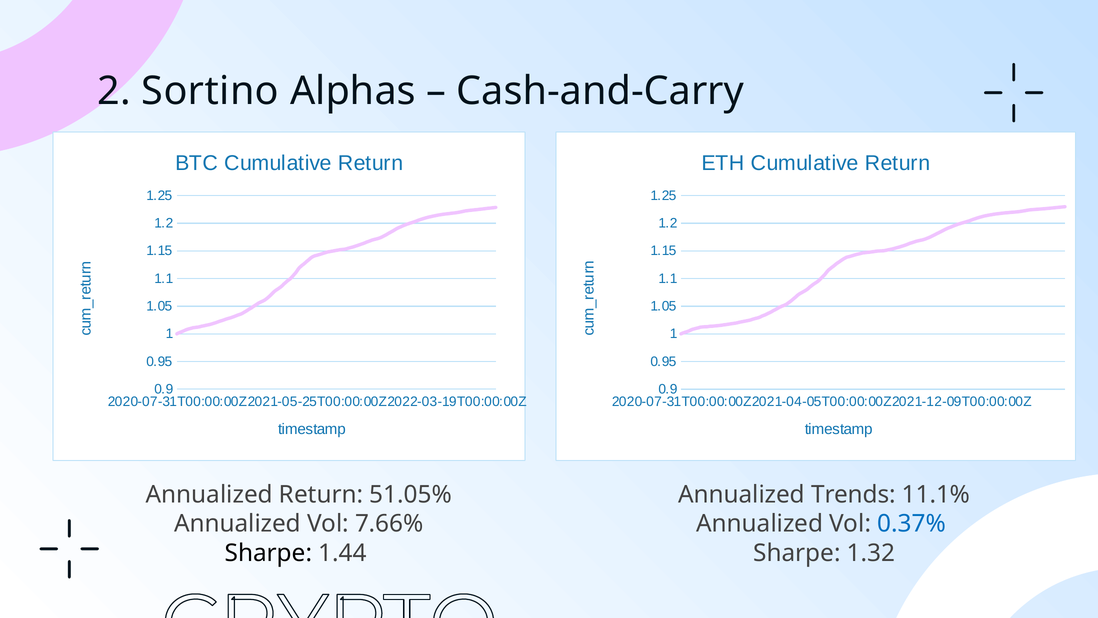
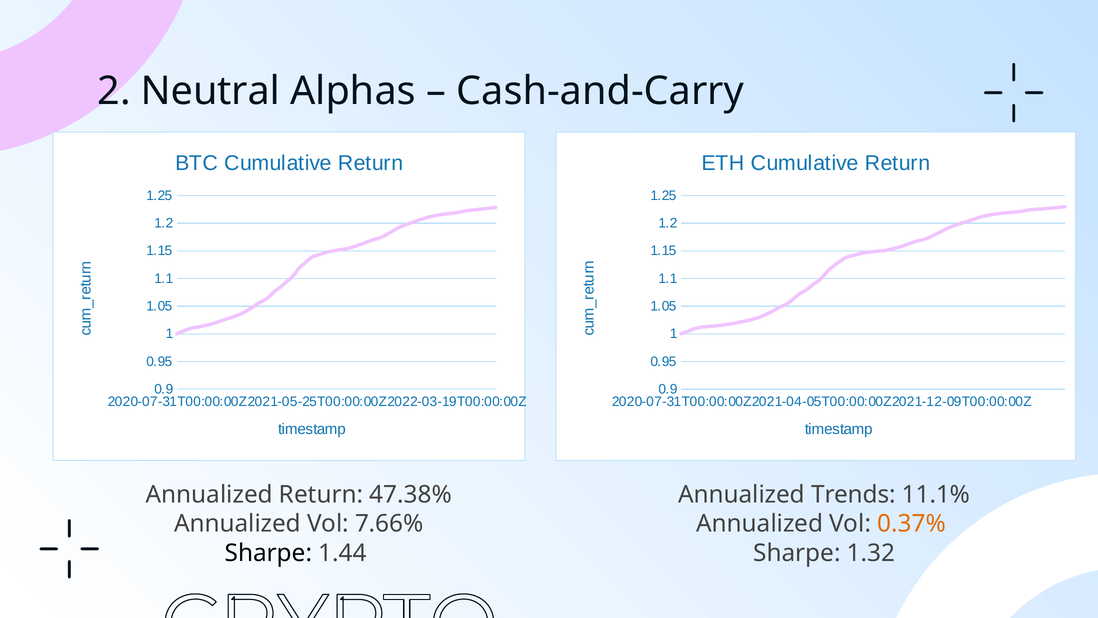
Sortino: Sortino -> Neutral (210, 91)
51.05%: 51.05% -> 47.38% (411, 494)
0.37% colour: blue -> orange (912, 523)
